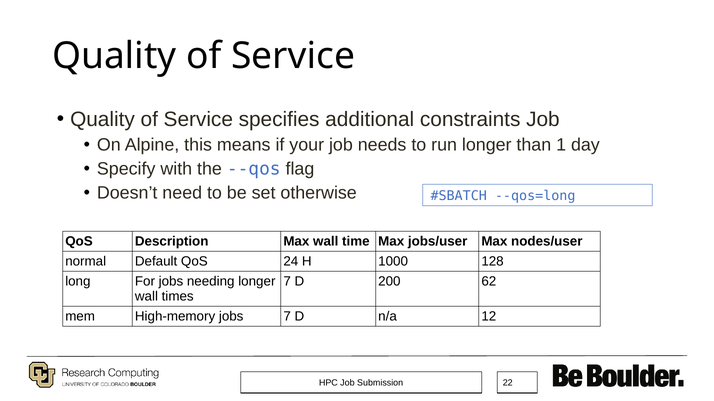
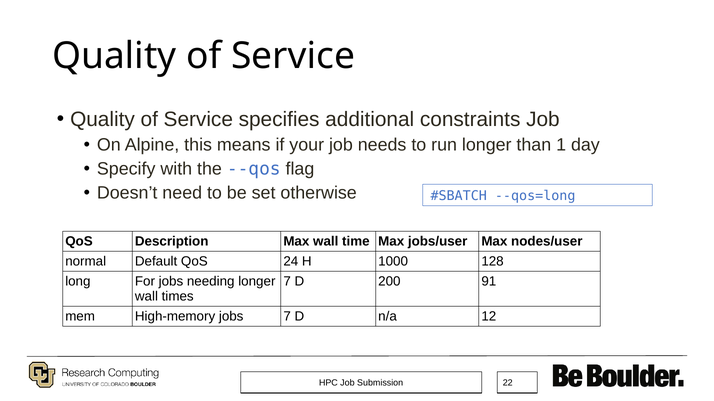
62: 62 -> 91 (489, 282)
